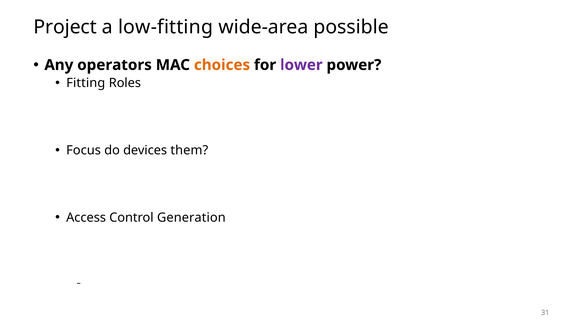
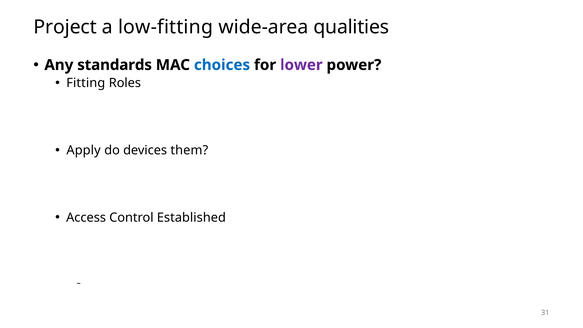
possible: possible -> qualities (351, 27)
operators: operators -> standards (115, 65)
choices colour: orange -> blue (222, 65)
Focus: Focus -> Apply (84, 150)
Generation: Generation -> Established (191, 217)
